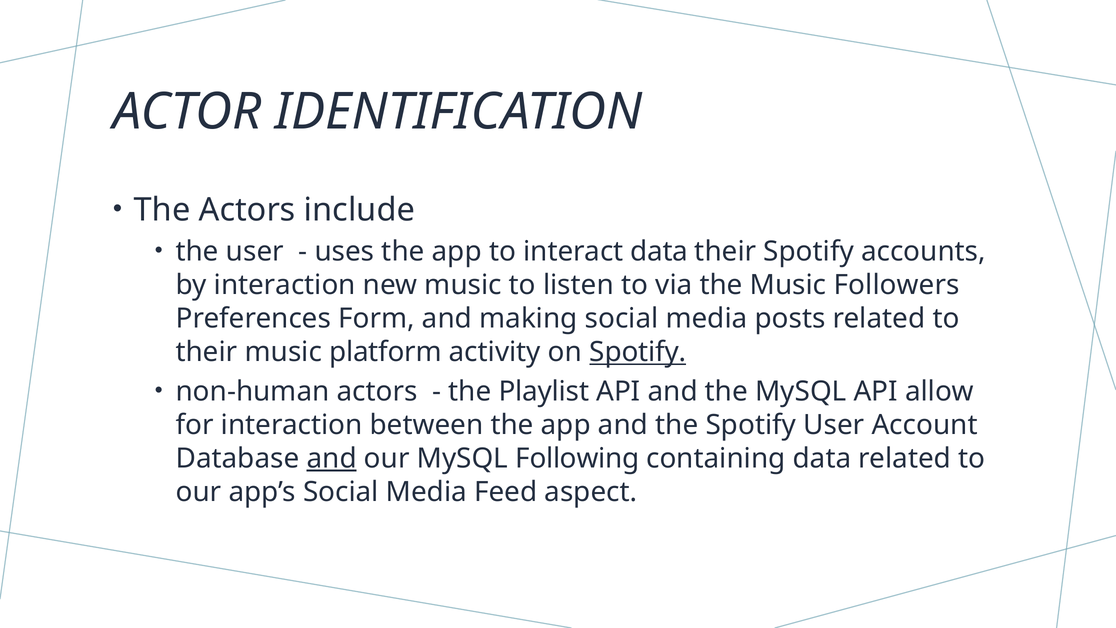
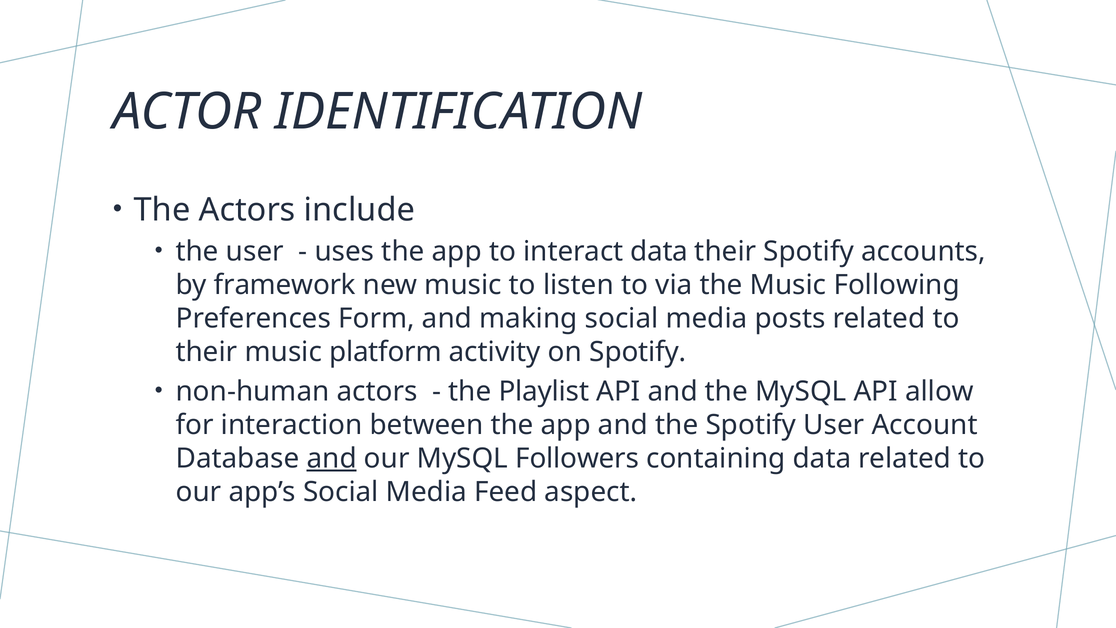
by interaction: interaction -> framework (285, 285)
Followers: Followers -> Following (897, 285)
Spotify underline: present -> none (638, 352)
Following: Following -> Followers (577, 458)
